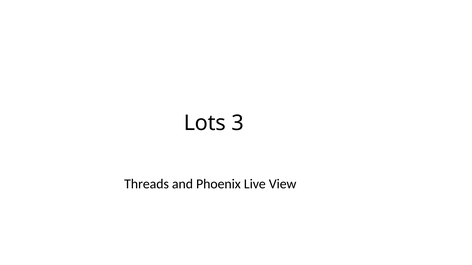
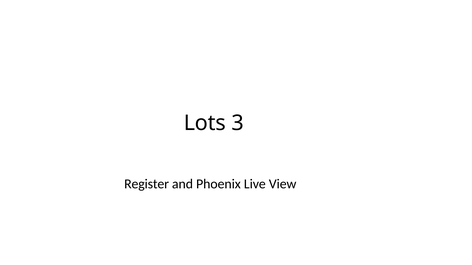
Threads: Threads -> Register (147, 184)
